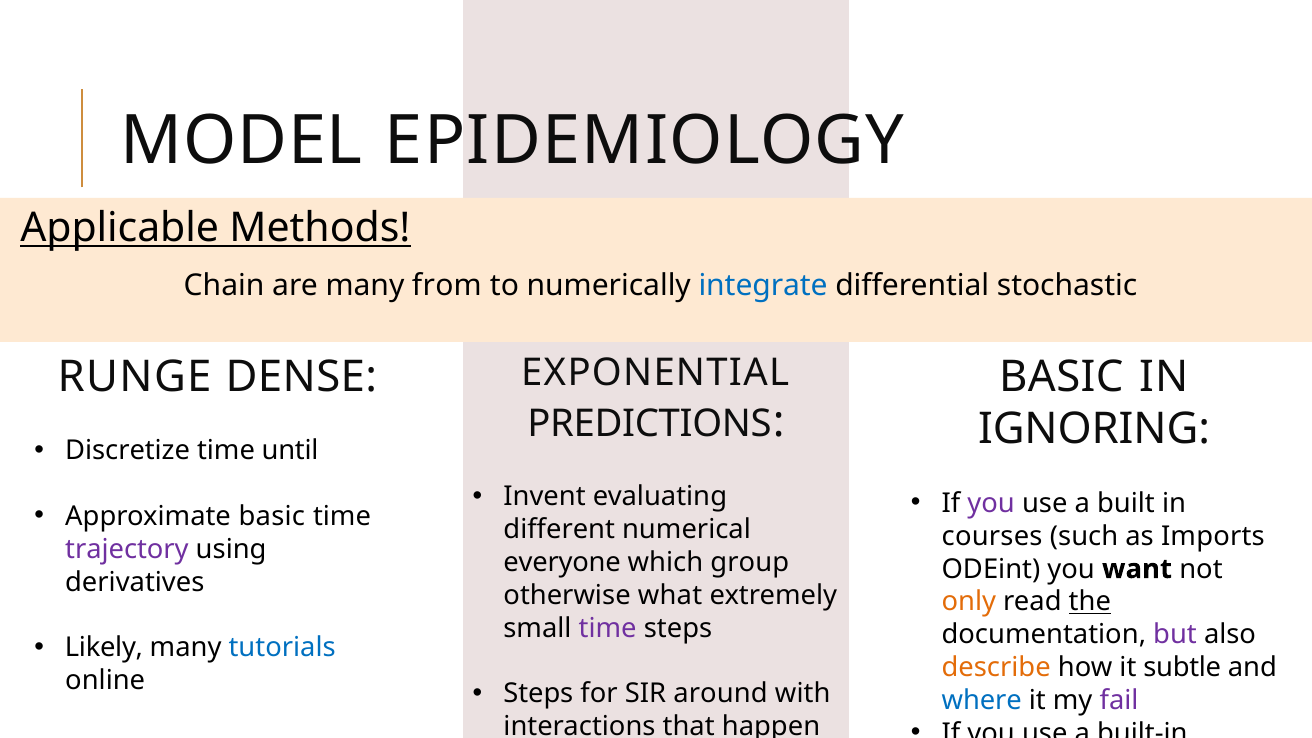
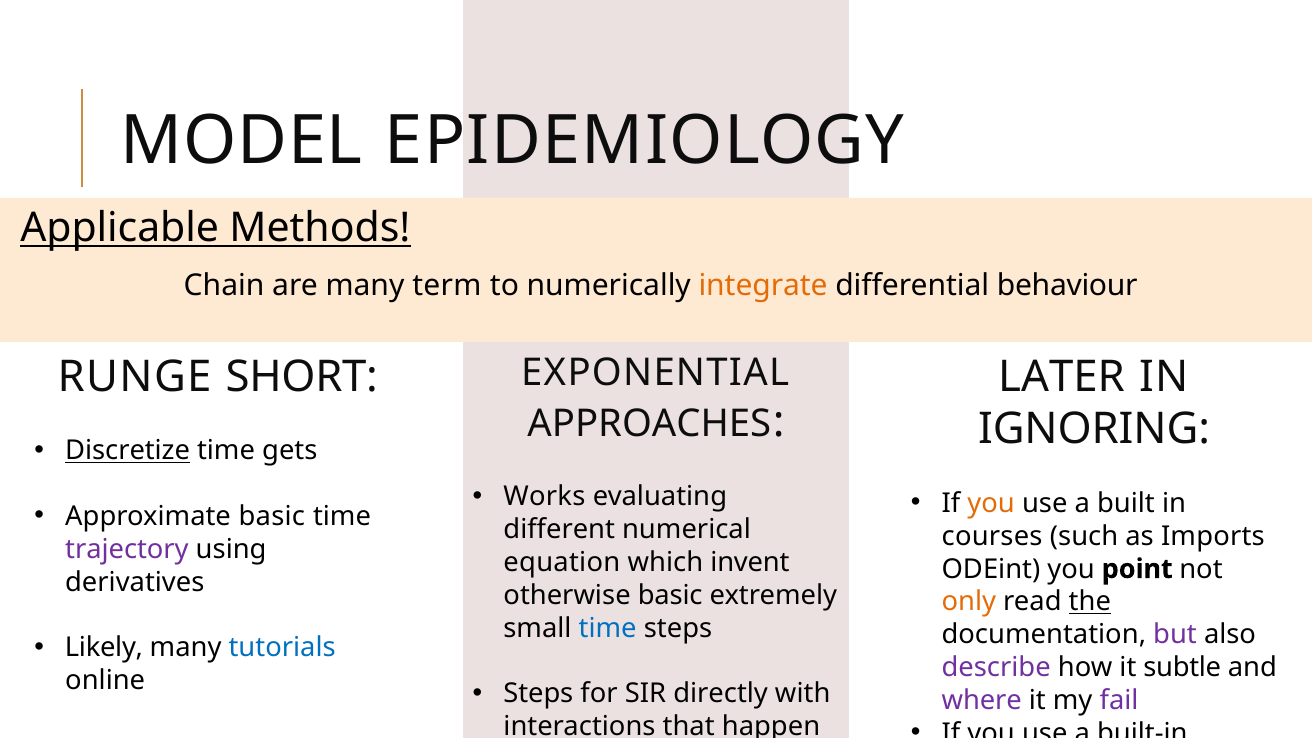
from: from -> term (447, 285)
integrate colour: blue -> orange (763, 285)
stochastic: stochastic -> behaviour (1067, 285)
DENSE: DENSE -> SHORT (302, 377)
BASIC: BASIC -> LATER (1062, 377)
PREDICTIONS: PREDICTIONS -> APPROACHES (649, 424)
Discretize underline: none -> present (128, 451)
until: until -> gets (290, 451)
Invent: Invent -> Works (544, 497)
you colour: purple -> orange (991, 503)
everyone: everyone -> equation (562, 562)
group: group -> invent (750, 562)
want: want -> point (1137, 569)
otherwise what: what -> basic (670, 595)
time colour: purple -> blue (608, 628)
describe colour: orange -> purple (996, 667)
around: around -> directly (721, 694)
where colour: blue -> purple (982, 700)
